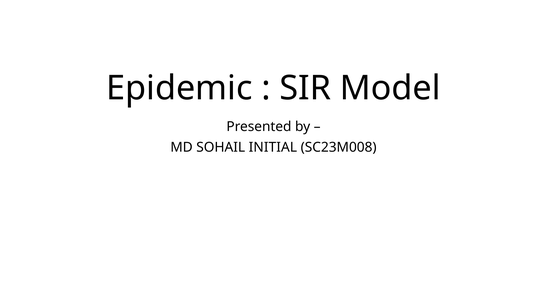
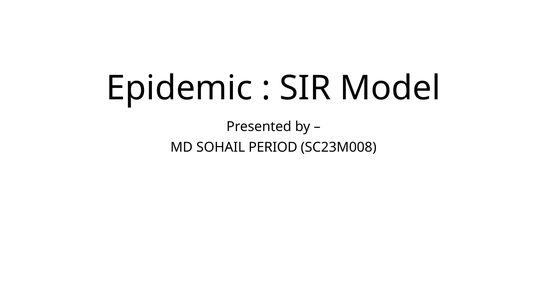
INITIAL: INITIAL -> PERIOD (273, 147)
